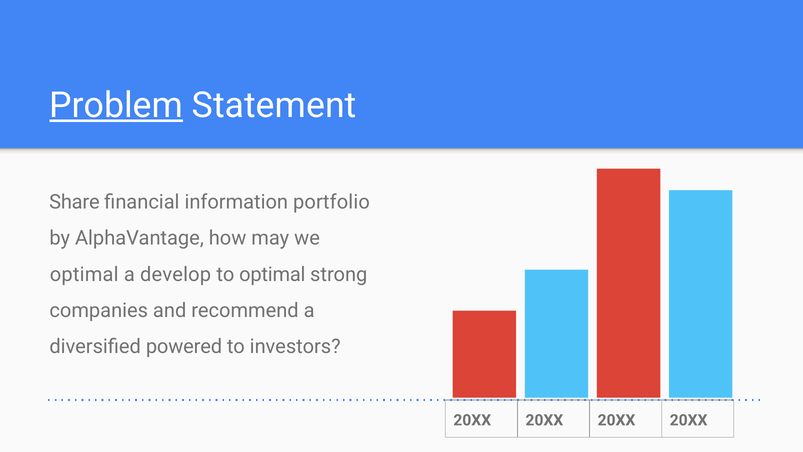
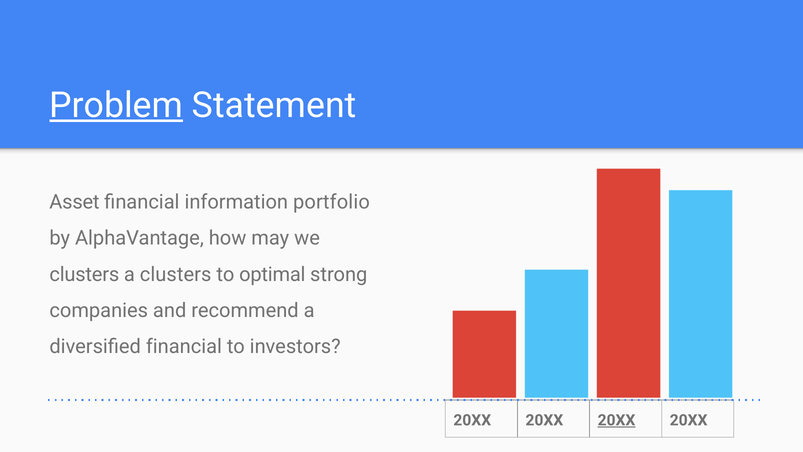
Share: Share -> Asset (74, 202)
optimal: optimal -> clusters (84, 274)
a develop: develop -> clusters (176, 274)
diversified powered: powered -> financial (184, 347)
20XX underline: none -> present (616, 420)
